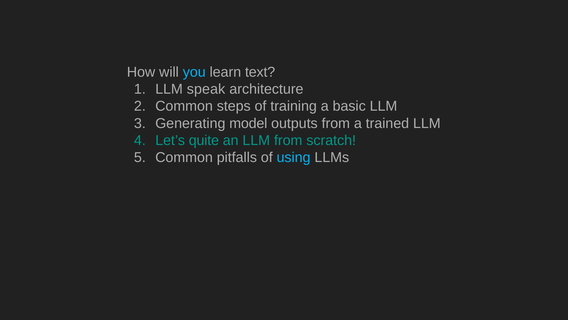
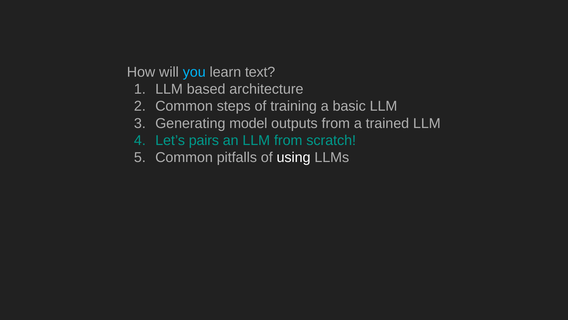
speak: speak -> based (206, 89)
quite: quite -> pairs (204, 140)
using colour: light blue -> white (294, 157)
